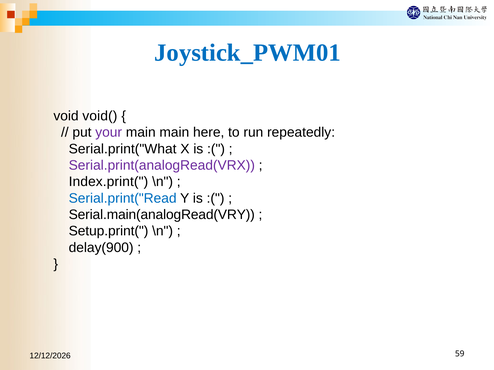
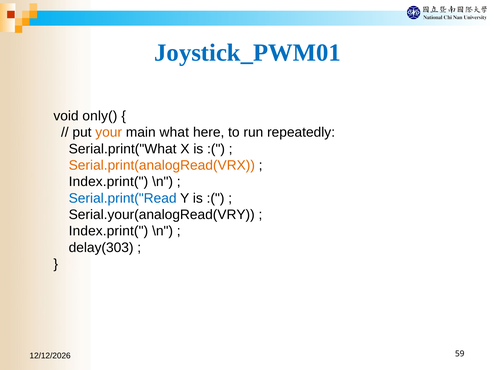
void(: void( -> only( (100, 116)
your colour: purple -> orange (109, 133)
main main: main -> what (174, 133)
Serial.print(analogRead(VRX colour: purple -> orange (162, 166)
Serial.main(analogRead(VRY: Serial.main(analogRead(VRY -> Serial.your(analogRead(VRY (162, 215)
Setup.print(: Setup.print( -> Index.print( (108, 231)
delay(900: delay(900 -> delay(303 (101, 248)
